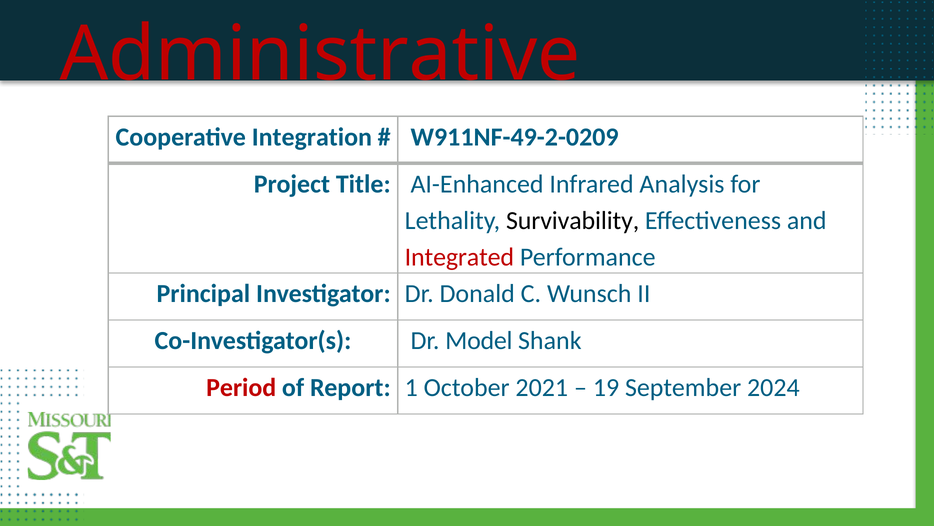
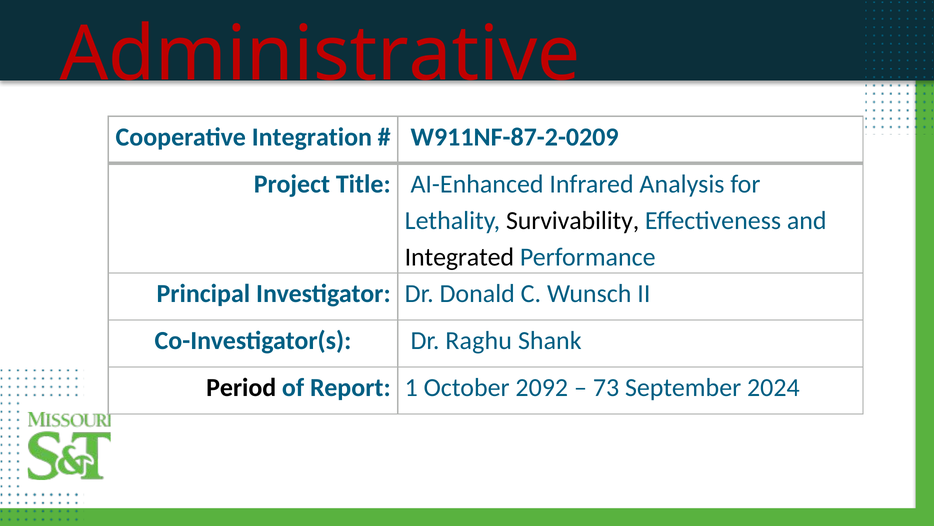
W911NF-49-2-0209: W911NF-49-2-0209 -> W911NF-87-2-0209 (515, 137)
Integrated colour: red -> black (459, 257)
Model: Model -> Raghu (479, 341)
Period colour: red -> black (241, 387)
2021: 2021 -> 2092 (542, 387)
19: 19 -> 73 (606, 387)
